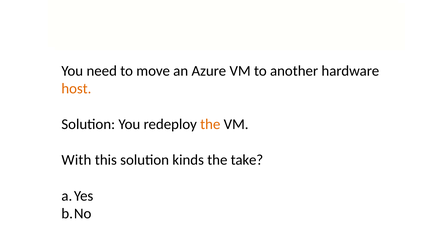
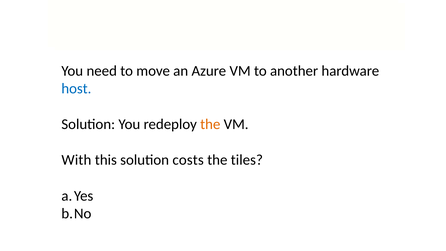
host colour: orange -> blue (76, 89)
kinds: kinds -> costs (188, 160)
take: take -> tiles (247, 160)
